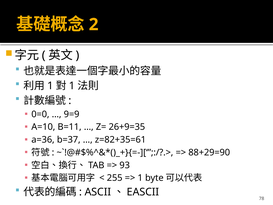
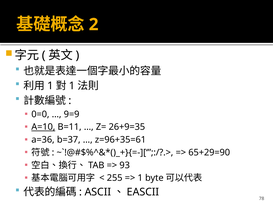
A=10 underline: none -> present (43, 127)
z=82+35=61: z=82+35=61 -> z=96+35=61 (120, 140)
88+29=90: 88+29=90 -> 65+29=90 (209, 152)
